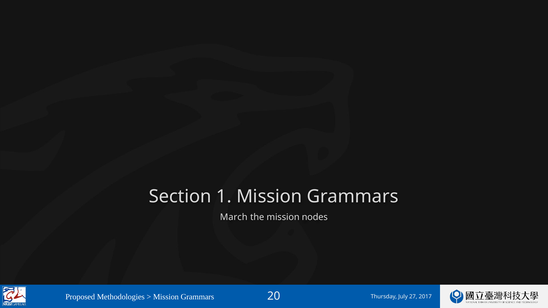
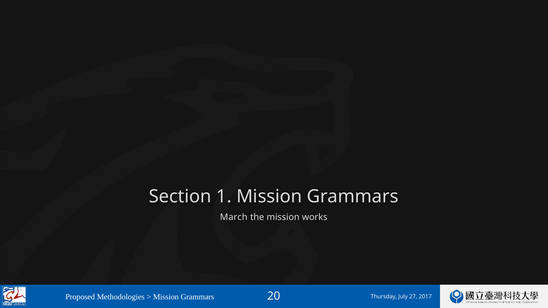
nodes: nodes -> works (315, 217)
